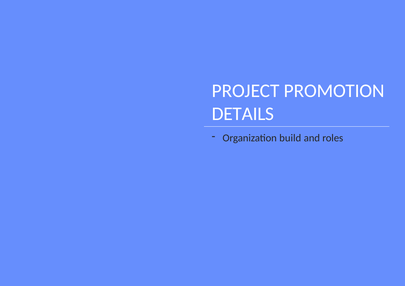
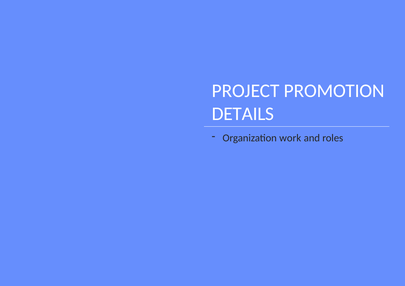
build: build -> work (290, 138)
